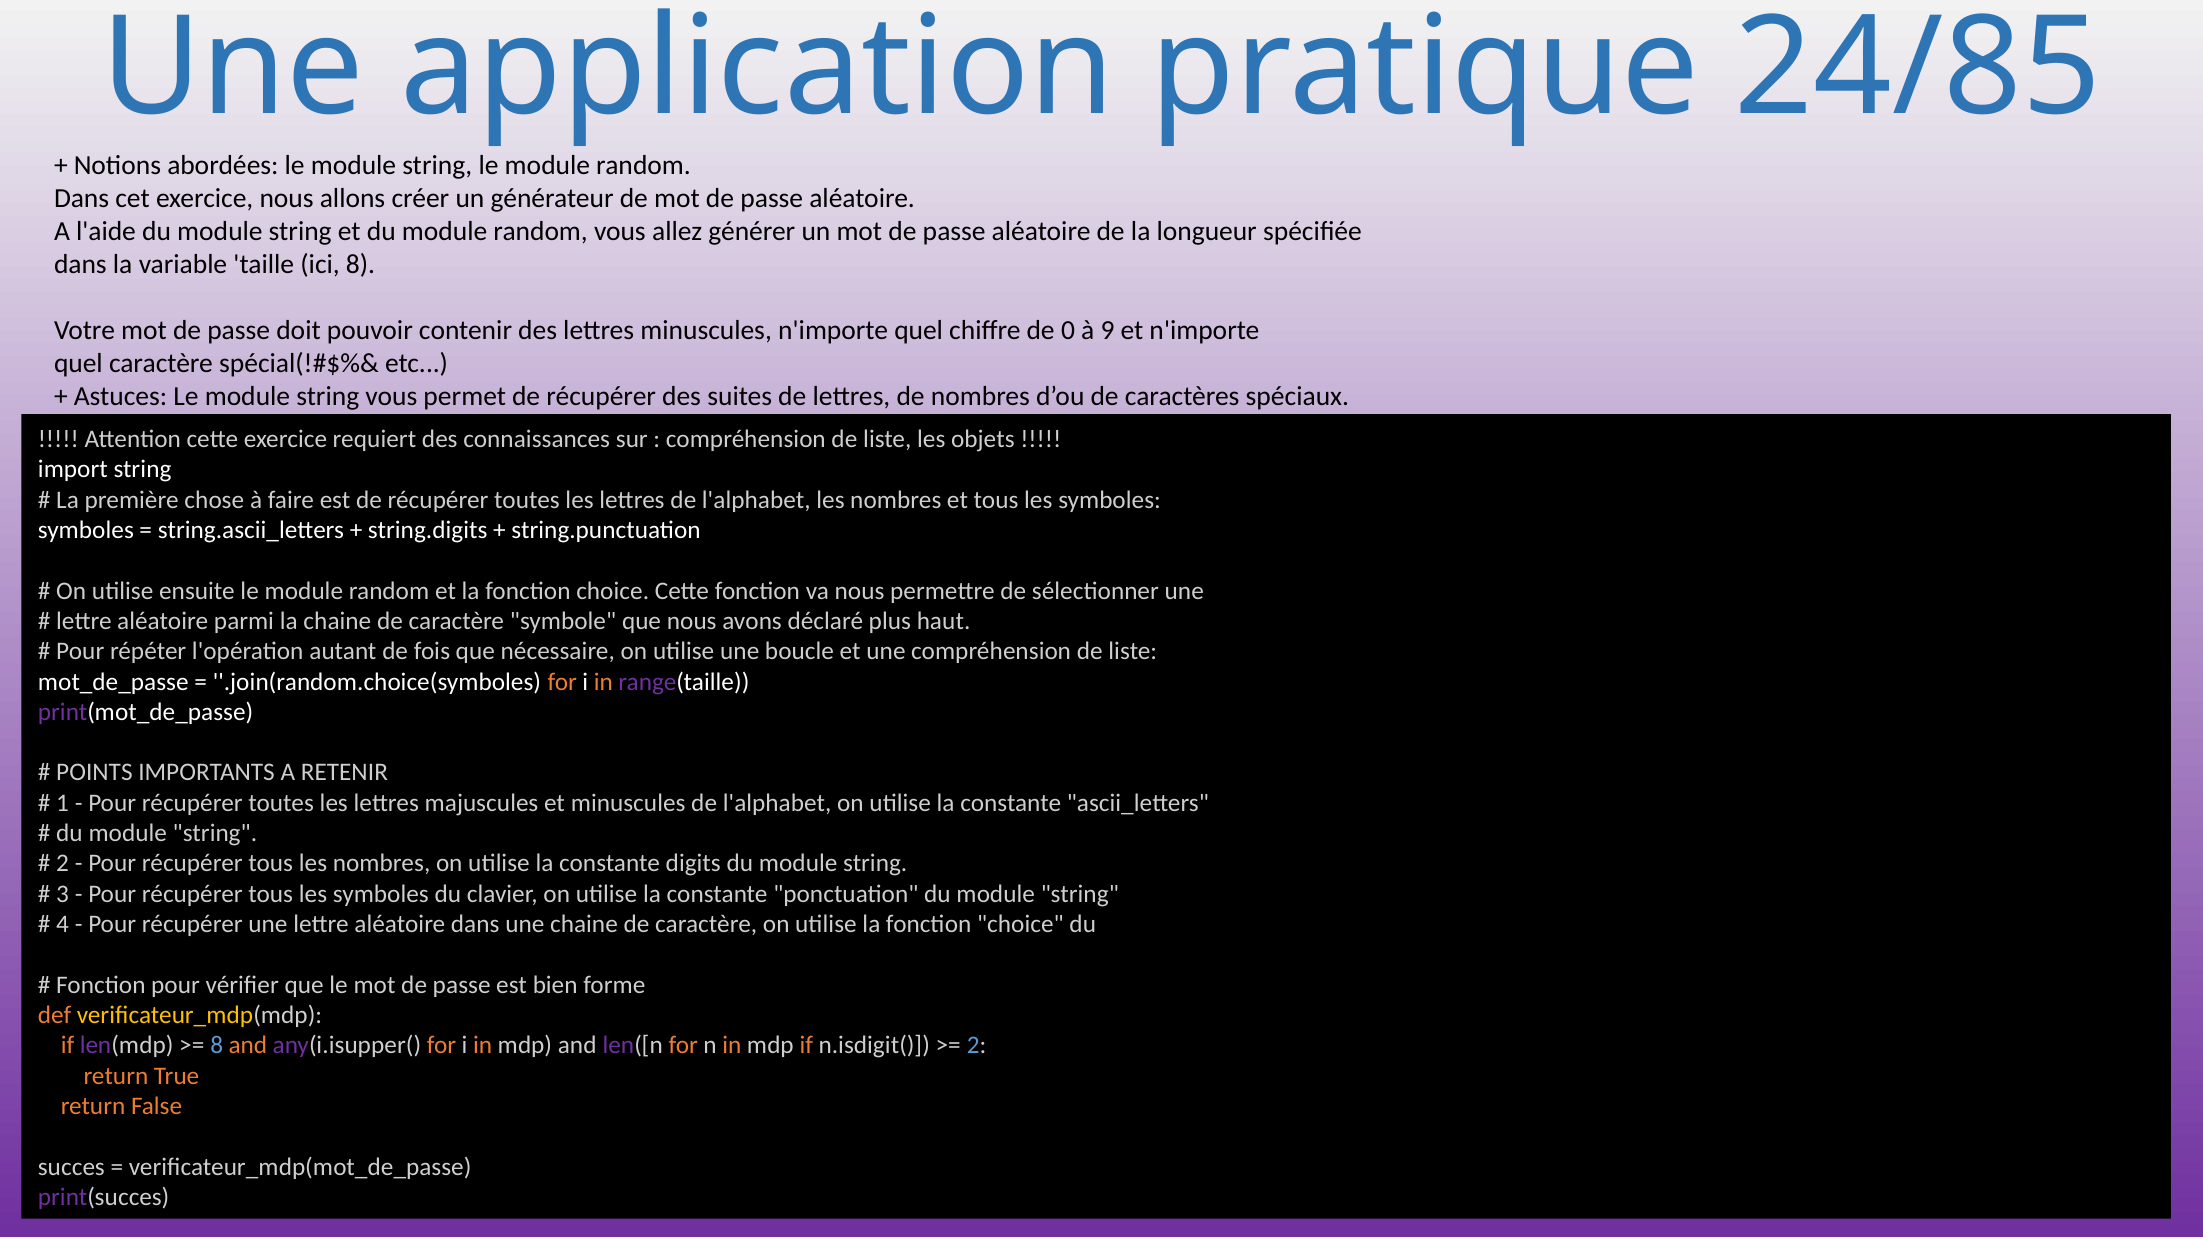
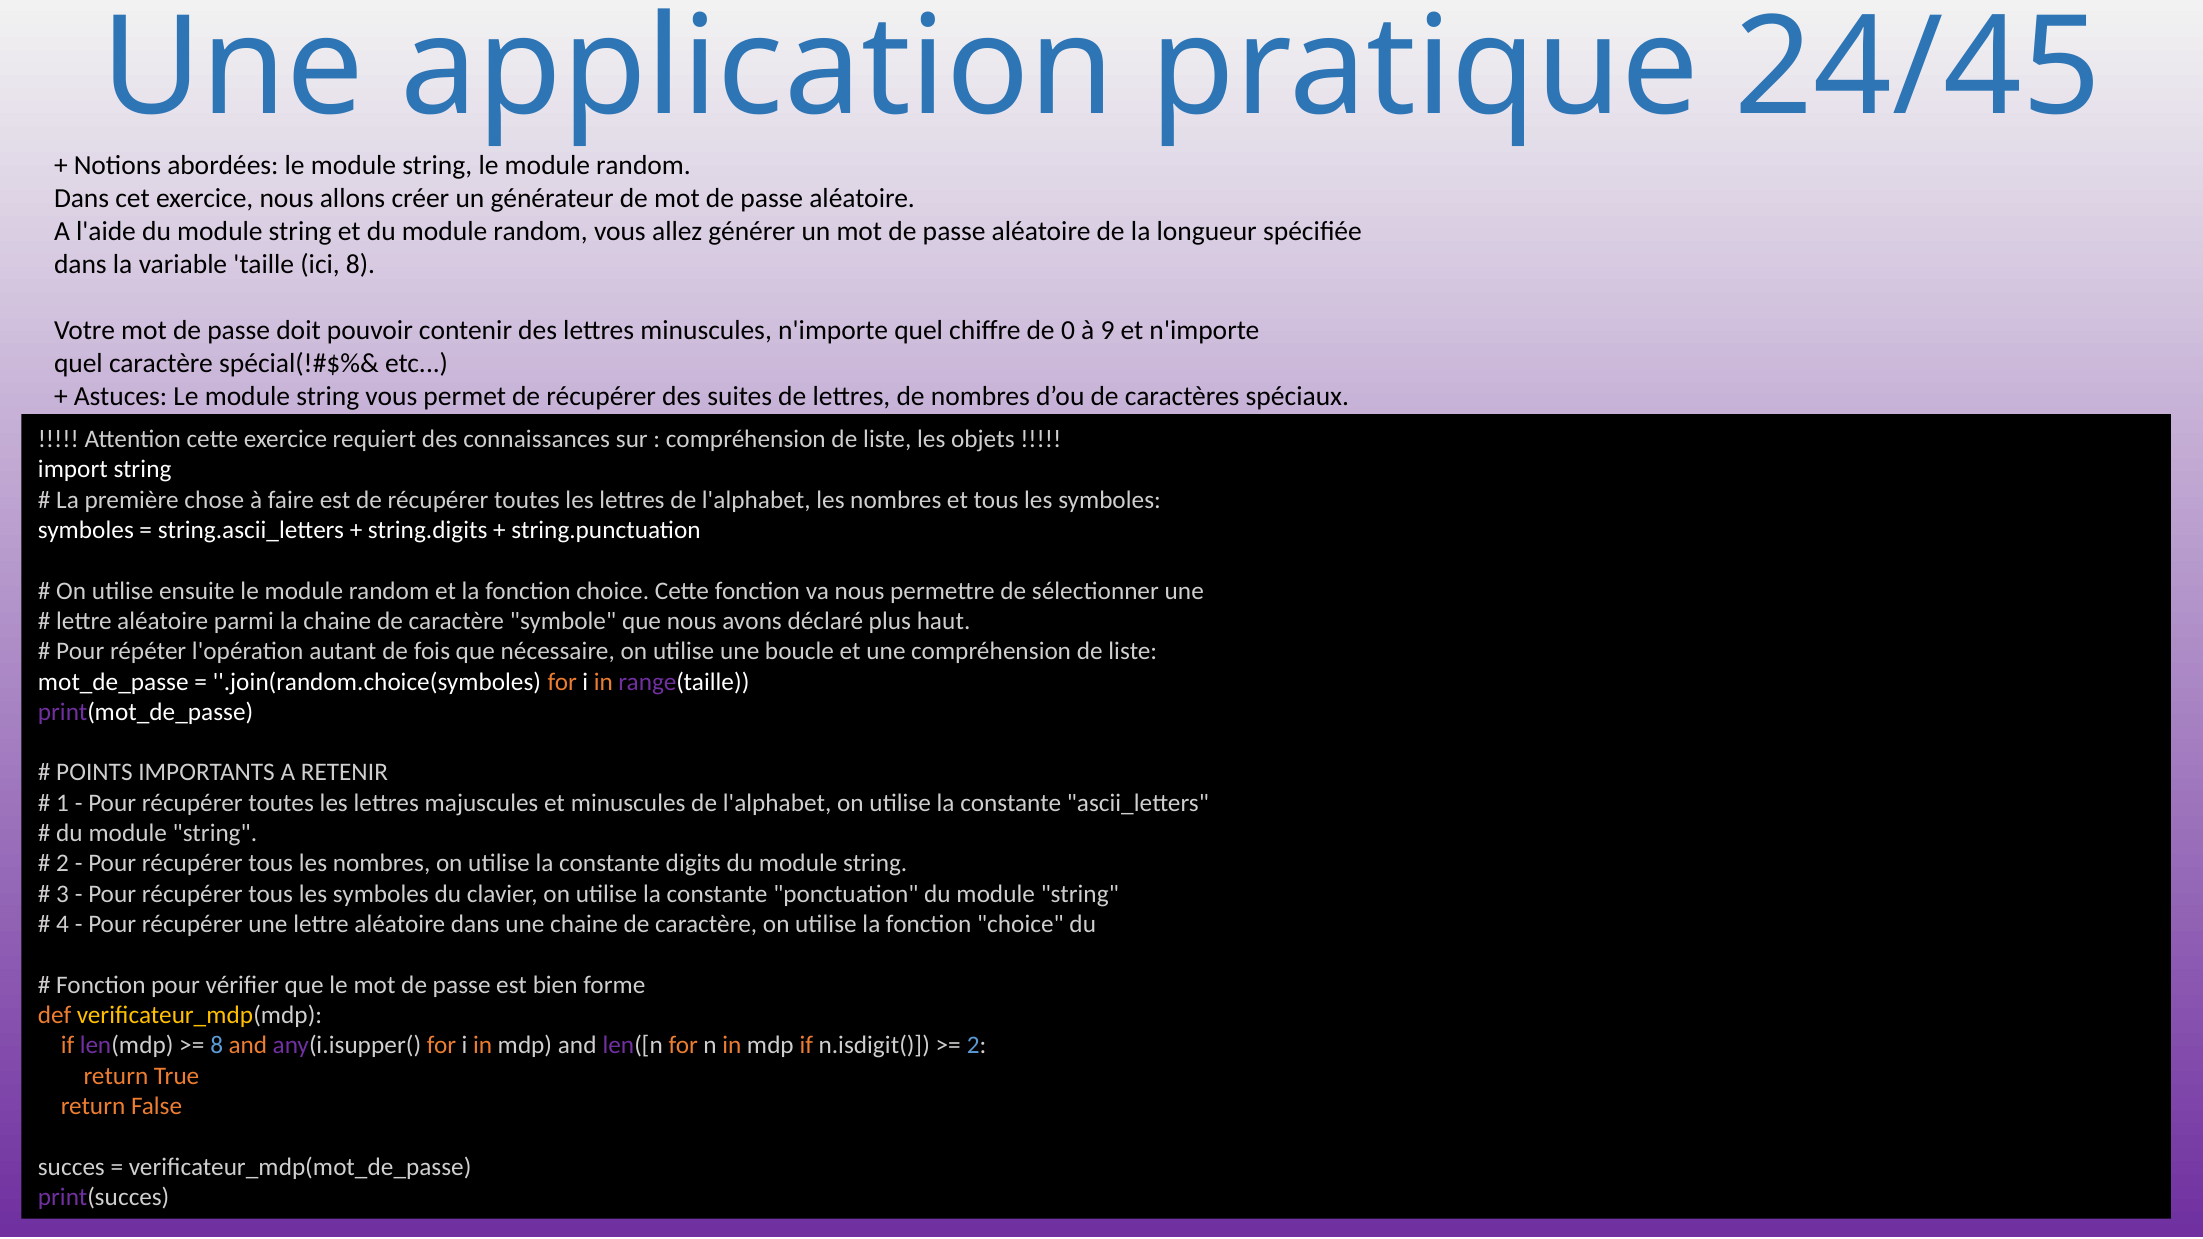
24/85: 24/85 -> 24/45 (1918, 68)
